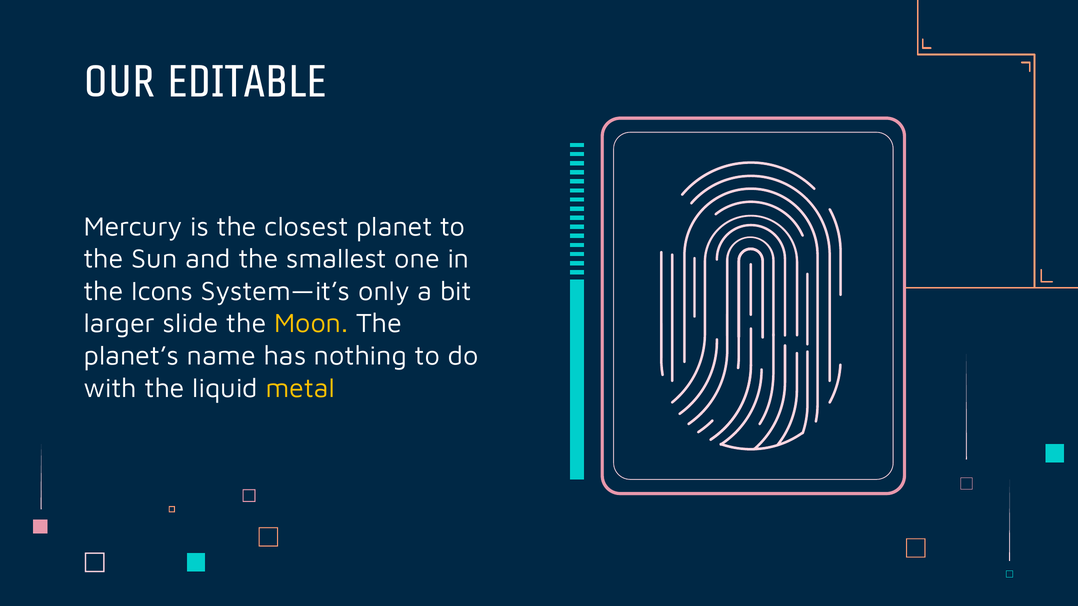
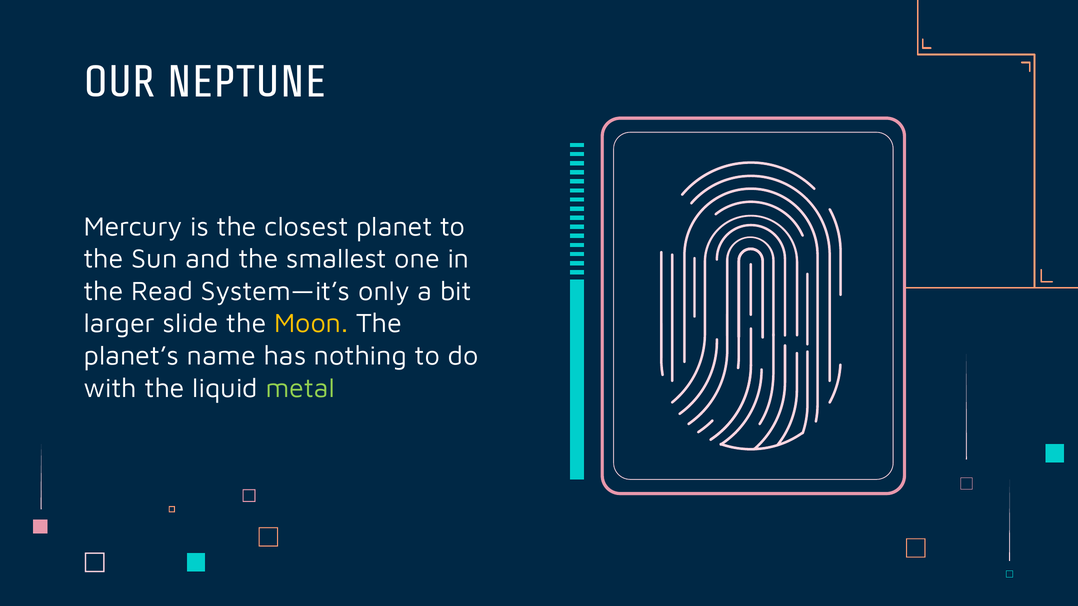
EDITABLE: EDITABLE -> NEPTUNE (247, 82)
Icons: Icons -> Read (162, 291)
metal colour: yellow -> light green (300, 388)
